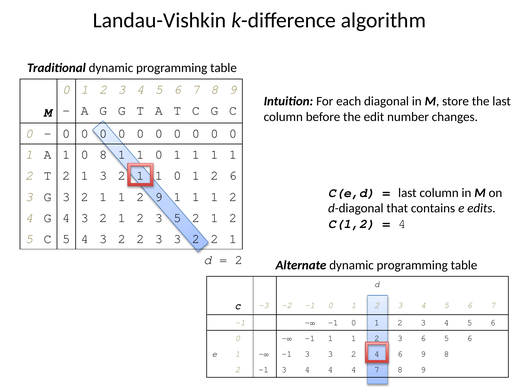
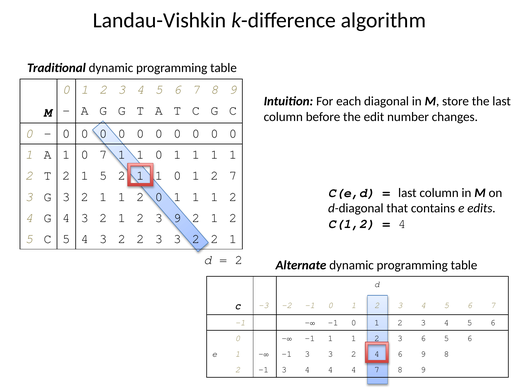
0 8: 8 -> 7 (103, 155)
1 3: 3 -> 5 (103, 176)
2 6: 6 -> 7 (233, 176)
2 9: 9 -> 0 (159, 197)
3 5: 5 -> 9 (177, 218)
